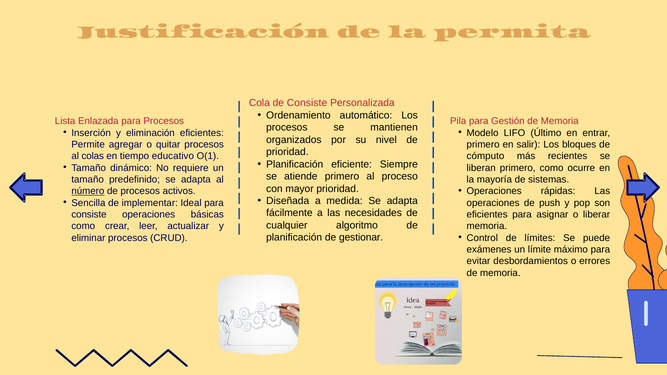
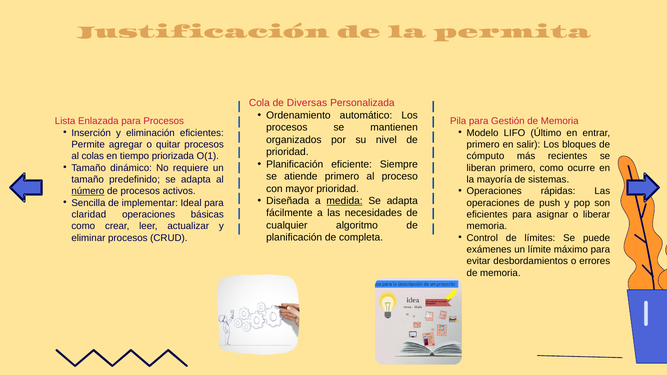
de Consiste: Consiste -> Diversas (307, 103)
educativo: educativo -> priorizada (173, 156)
medida underline: none -> present (345, 201)
consiste: consiste -> claridad (89, 215)
gestionar: gestionar -> completa (361, 238)
